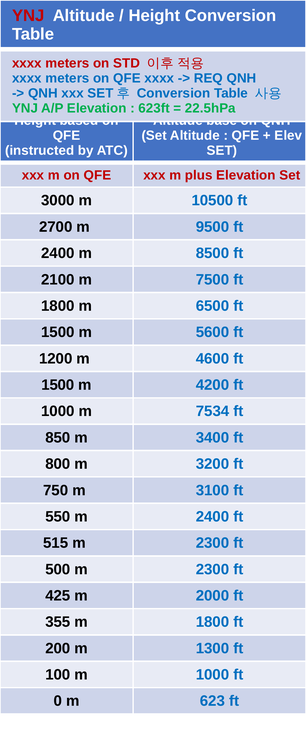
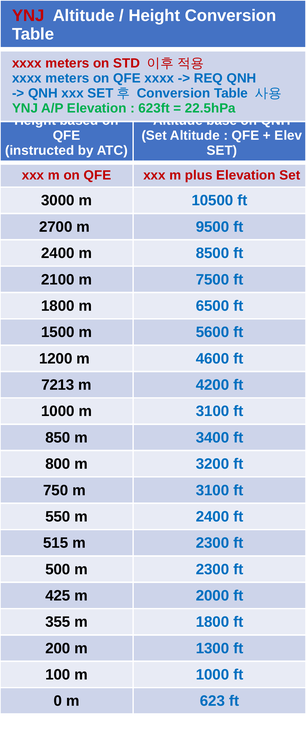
1500: 1500 -> 7213 (58, 385)
1000 m 7534: 7534 -> 3100 (213, 411)
